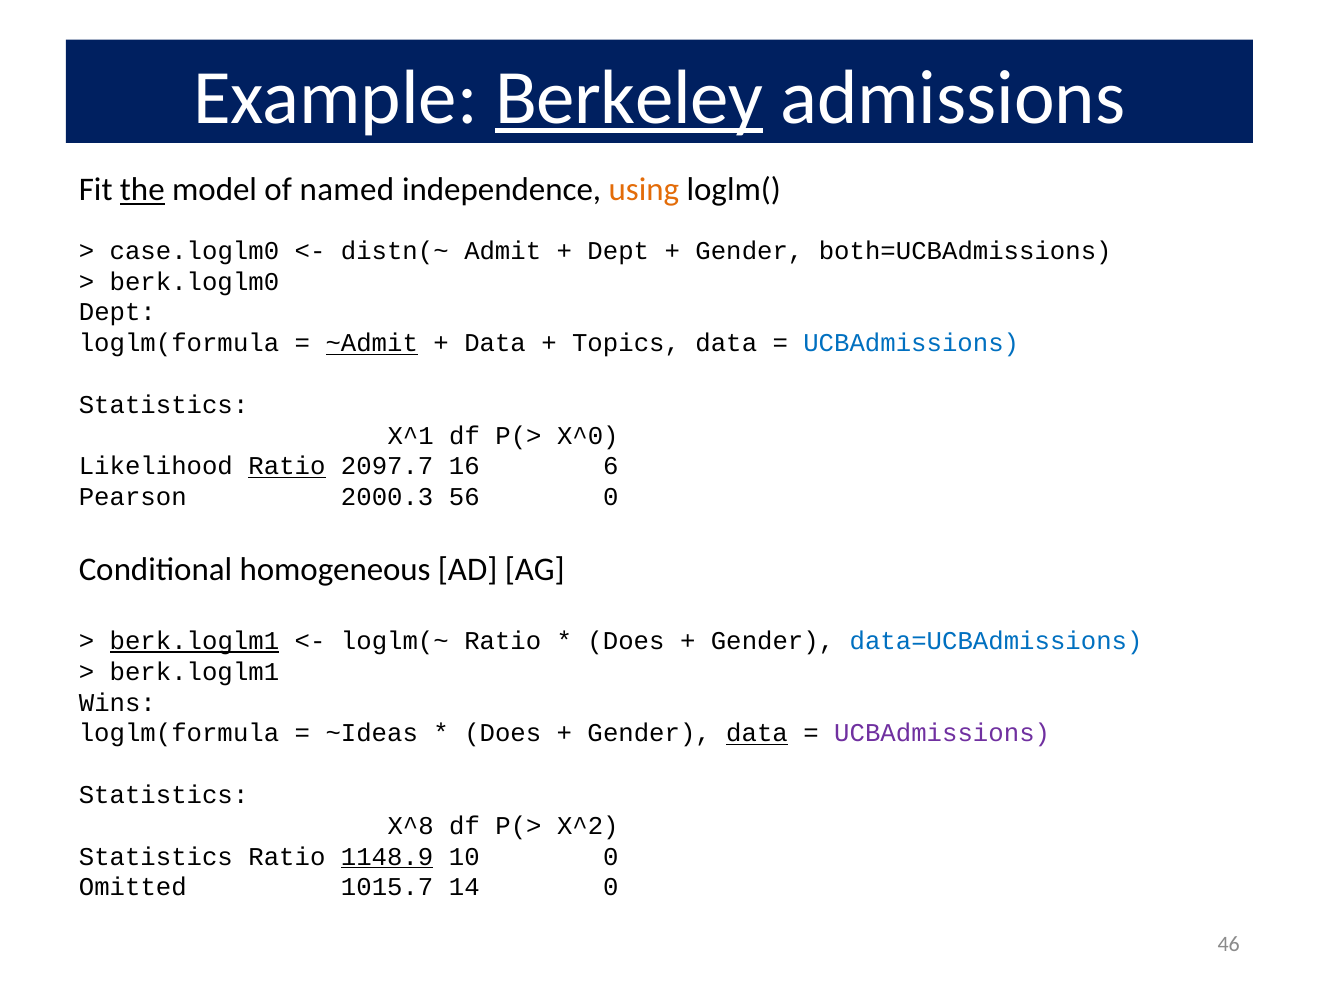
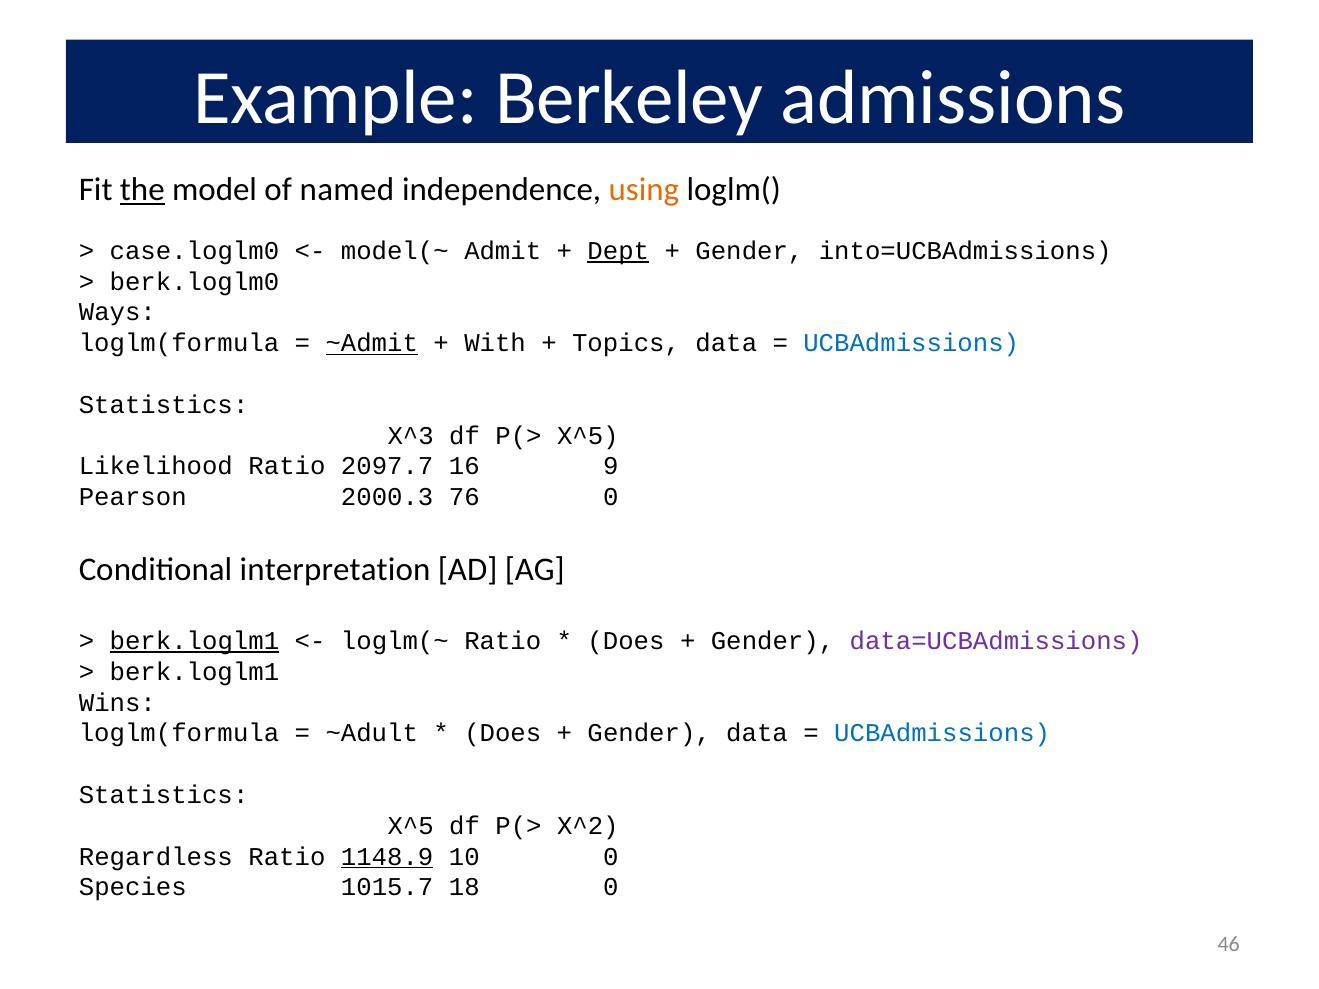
Berkeley underline: present -> none (629, 98)
distn(~: distn(~ -> model(~ (395, 251)
Dept underline: none -> present (618, 251)
both=UCBAdmissions: both=UCBAdmissions -> into=UCBAdmissions (965, 251)
Dept: Dept -> Ways (117, 313)
Data: Data -> With (495, 343)
X^1: X^1 -> X^3 (411, 436)
P(> X^0: X^0 -> X^5 (588, 436)
Ratio underline: present -> none (287, 467)
6: 6 -> 9 (611, 467)
56: 56 -> 76 (464, 497)
homogeneous: homogeneous -> interpretation (335, 570)
data=UCBAdmissions colour: blue -> purple (996, 641)
~Ideas: ~Ideas -> ~Adult (372, 734)
data underline: present -> none (757, 734)
UCBAdmissions colour: purple -> blue (942, 734)
X^8: X^8 -> X^5 (411, 826)
Statistics: Statistics -> Regardless (156, 857)
Omitted: Omitted -> Species (133, 888)
14: 14 -> 18 (464, 888)
